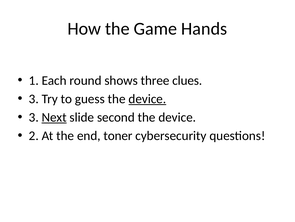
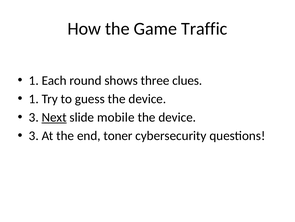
Hands: Hands -> Traffic (204, 29)
3: 3 -> 1 (34, 99)
device underline: present -> none (147, 99)
second: second -> mobile (116, 117)
2: 2 -> 3 (34, 135)
